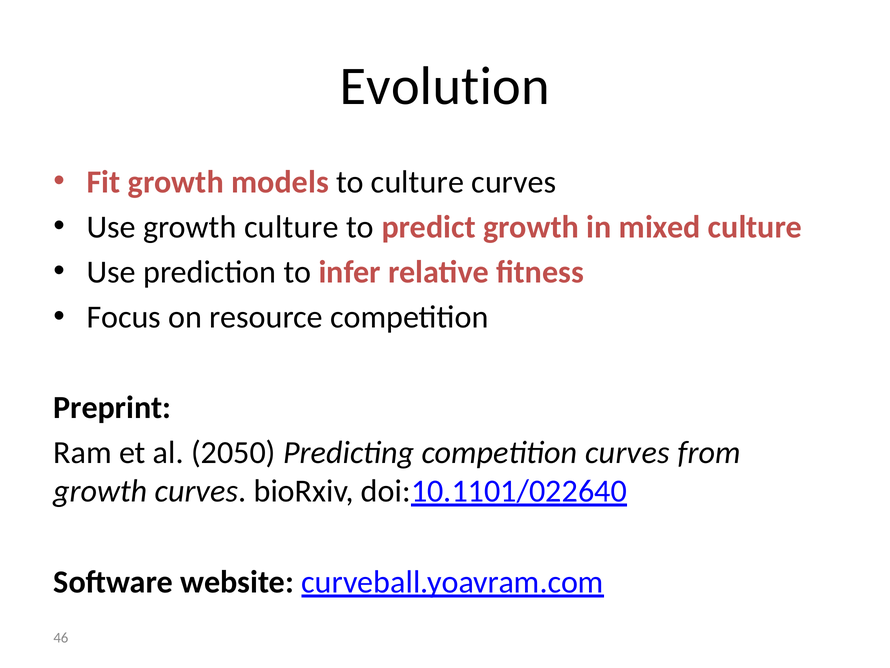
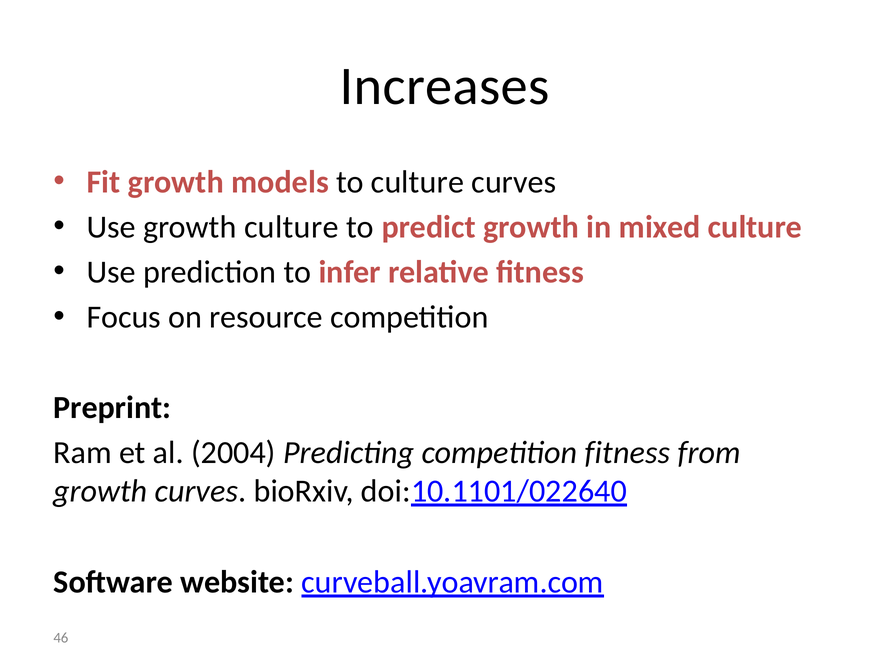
Evolution: Evolution -> Increases (445, 86)
2050: 2050 -> 2004 (233, 452)
competition curves: curves -> fitness (627, 452)
